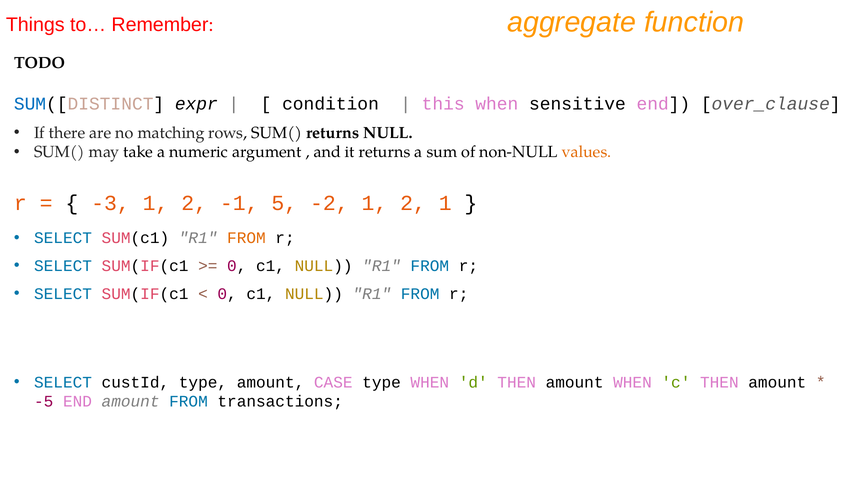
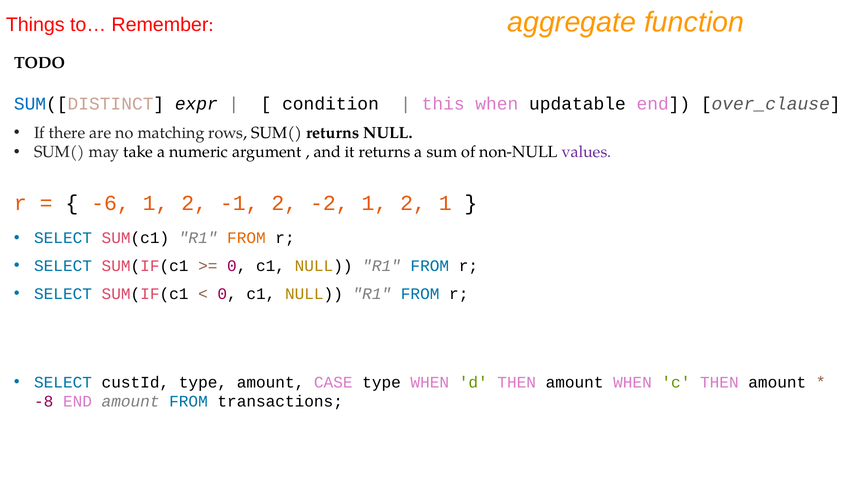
sensitive: sensitive -> updatable (577, 104)
values colour: orange -> purple (587, 152)
-3: -3 -> -6 (110, 203)
-1 5: 5 -> 2 (284, 203)
-5: -5 -> -8 (44, 401)
